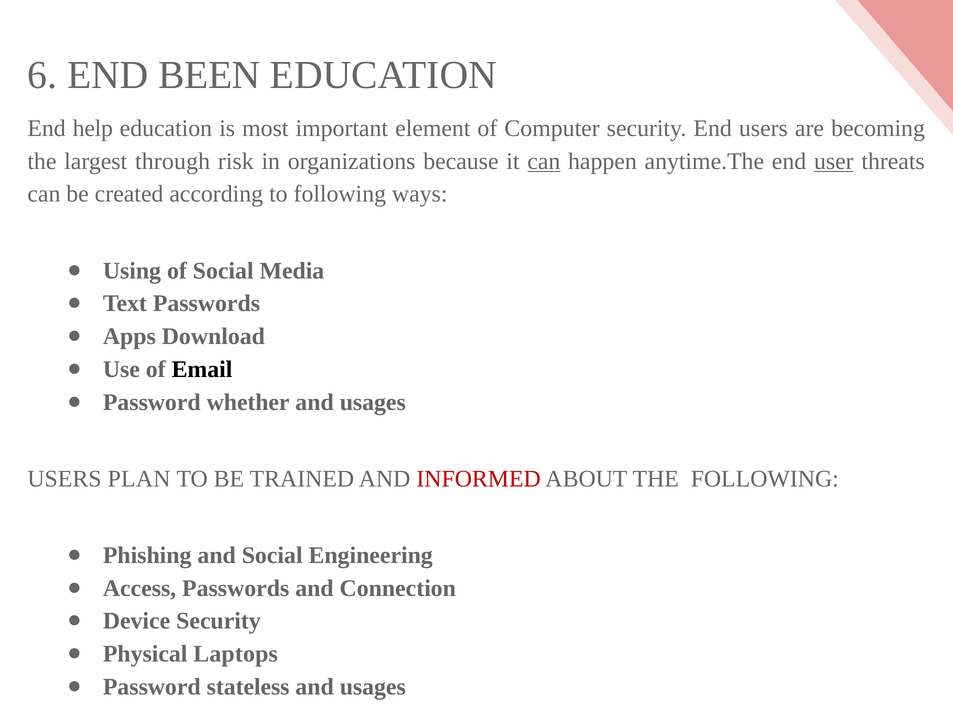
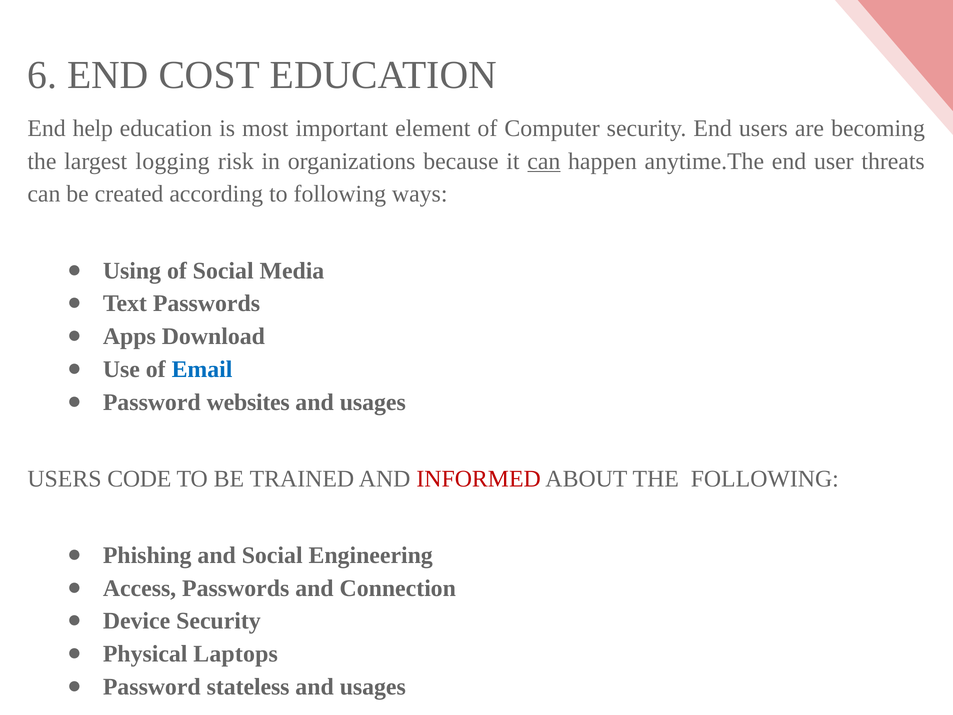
BEEN: BEEN -> COST (209, 75)
through: through -> logging (173, 161)
user underline: present -> none (834, 161)
Email colour: black -> blue (202, 369)
whether: whether -> websites (248, 402)
PLAN: PLAN -> CODE (139, 479)
